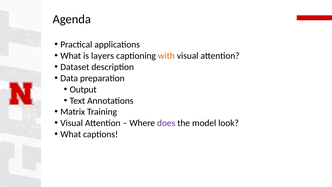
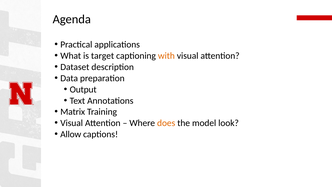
layers: layers -> target (103, 56)
does colour: purple -> orange (166, 123)
What: What -> Allow (71, 134)
